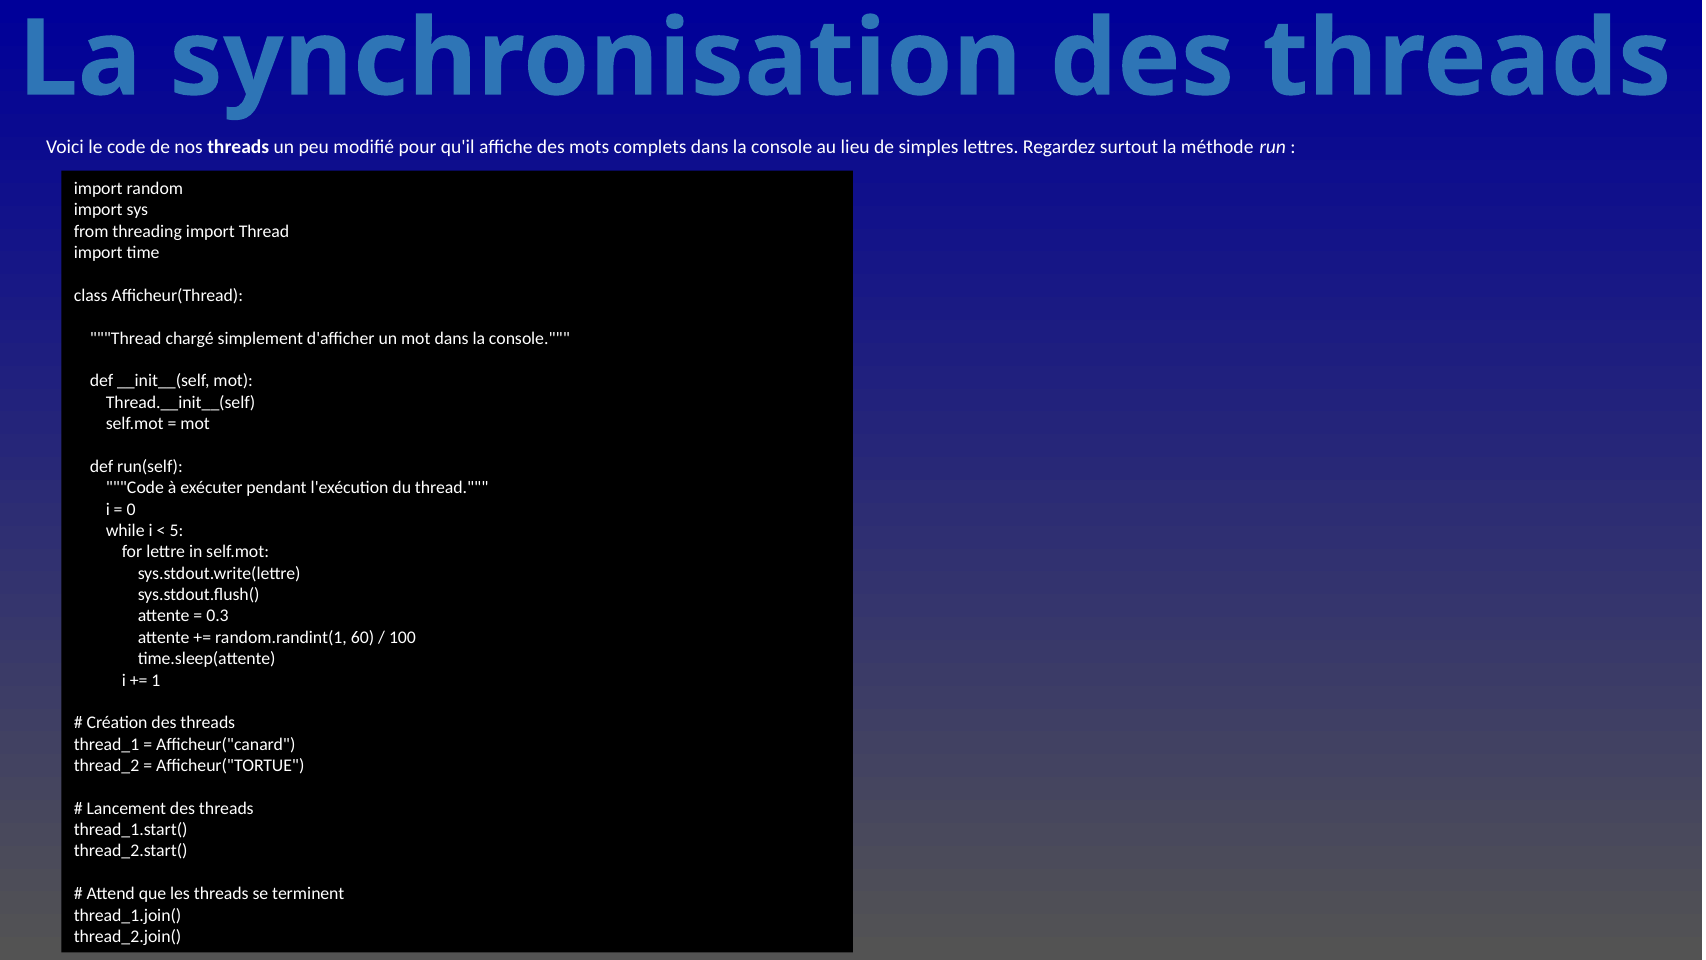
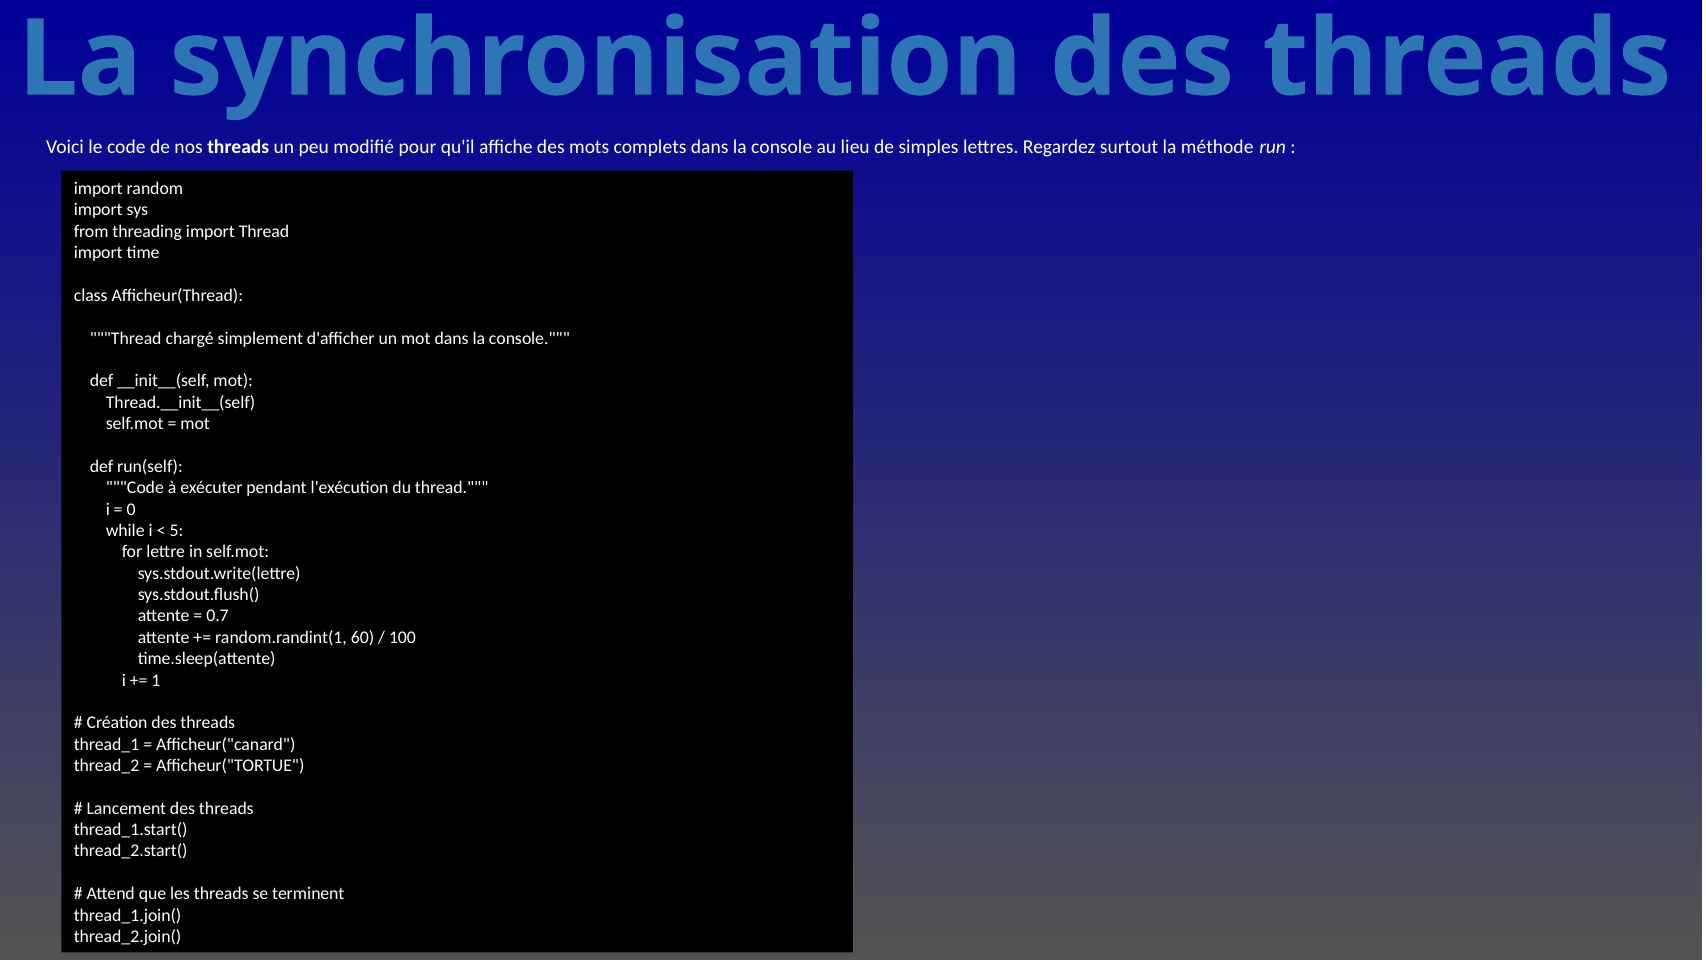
0.3: 0.3 -> 0.7 (218, 616)
